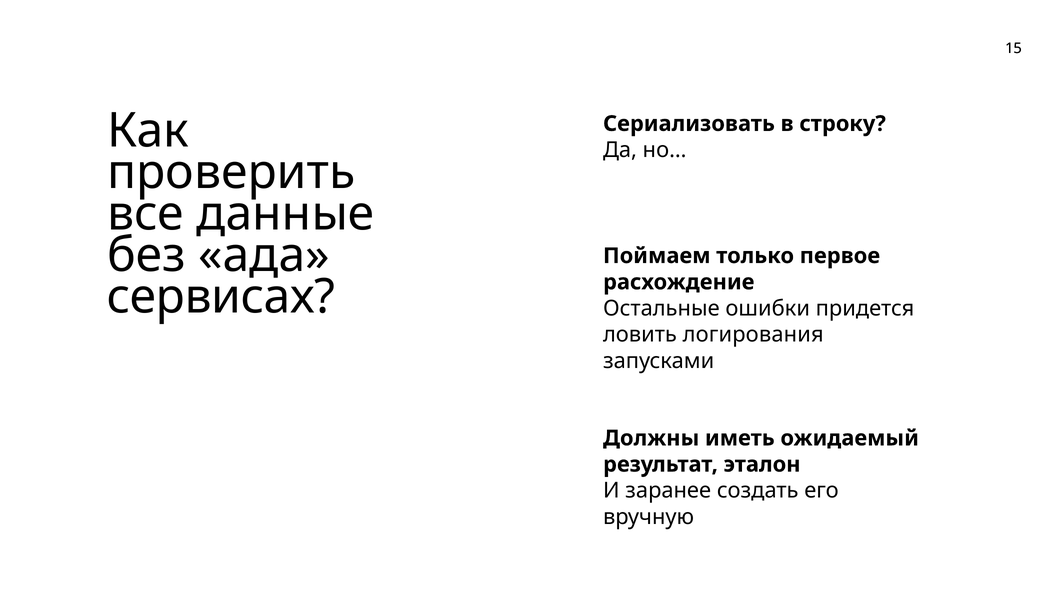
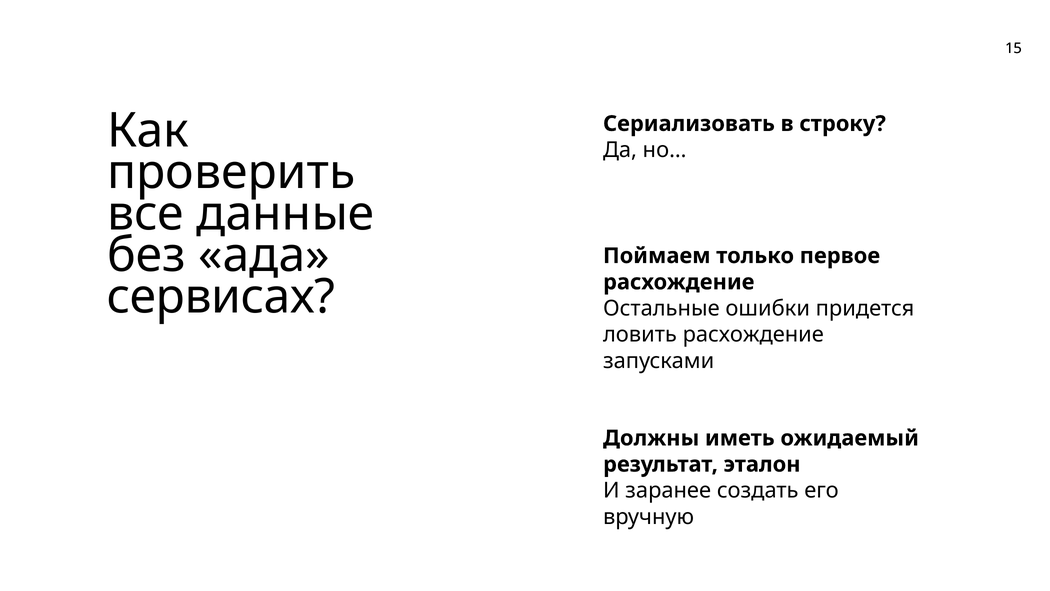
ловить логирования: логирования -> расхождение (753, 334)
